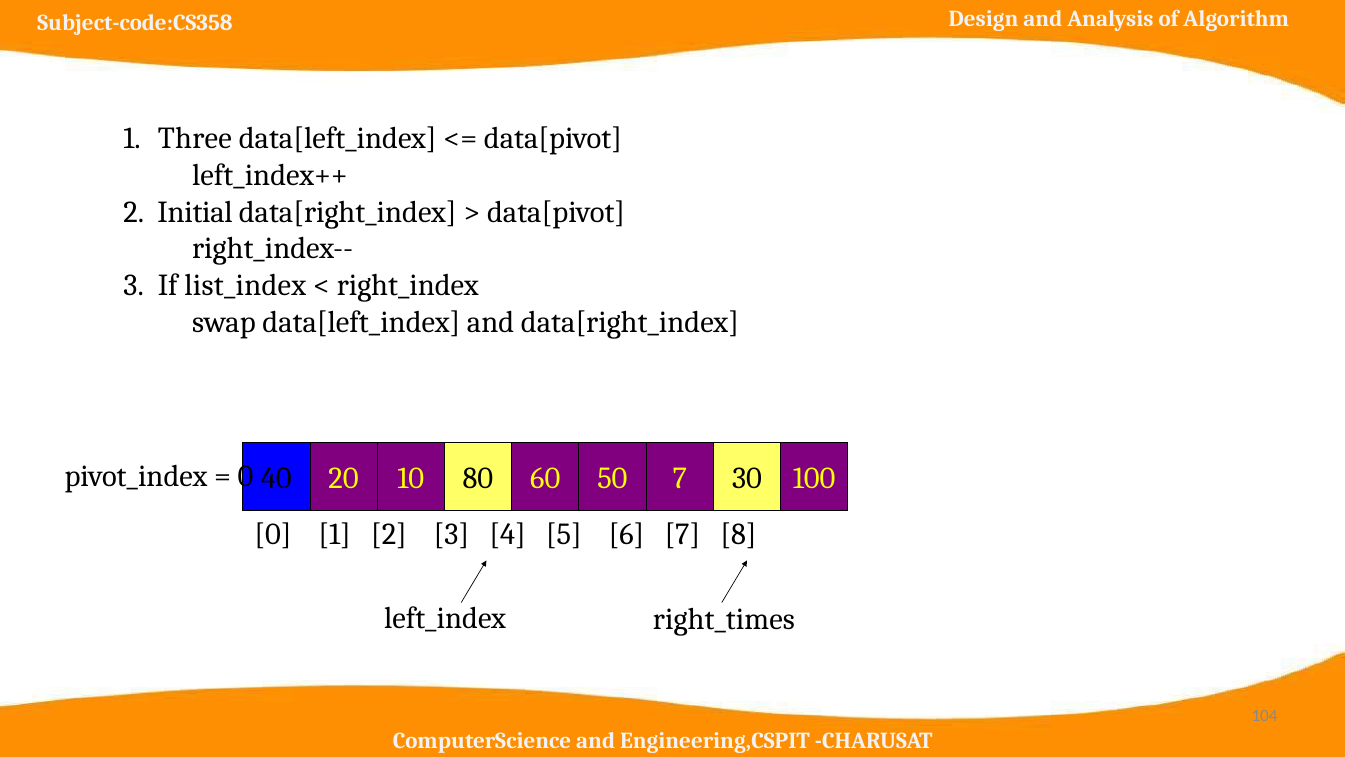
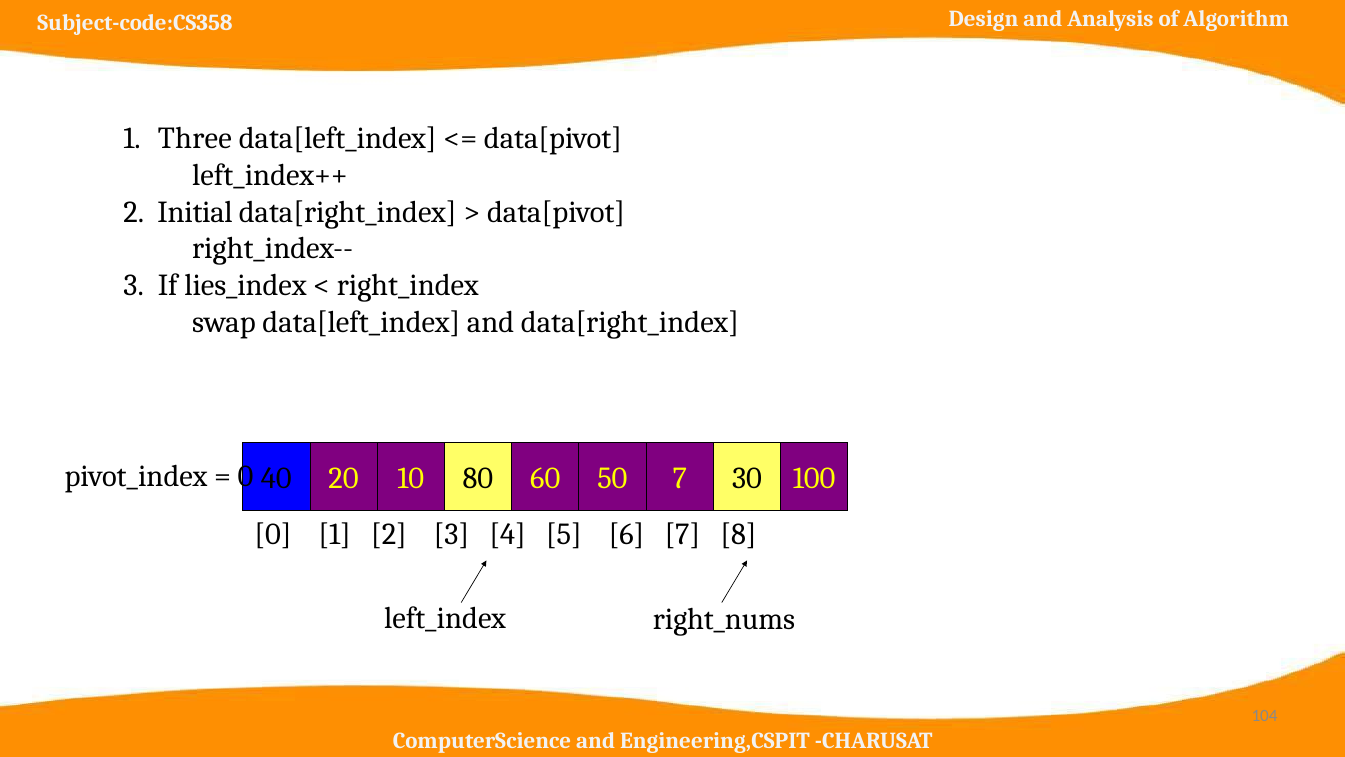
list_index: list_index -> lies_index (245, 285)
right_times: right_times -> right_nums (724, 619)
